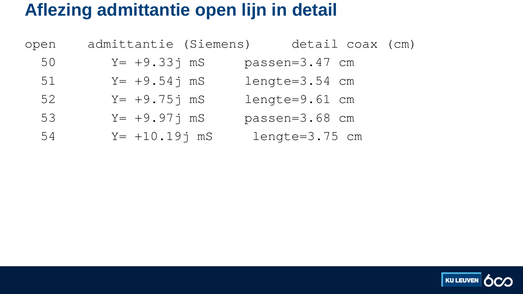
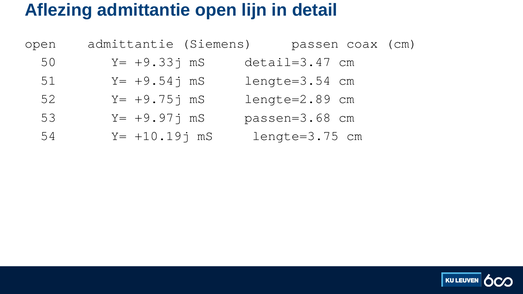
Siemens detail: detail -> passen (315, 43)
passen=3.47: passen=3.47 -> detail=3.47 (288, 62)
lengte=9.61: lengte=9.61 -> lengte=2.89 (288, 99)
